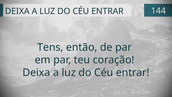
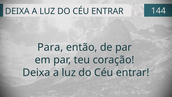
Tens: Tens -> Para (50, 47)
